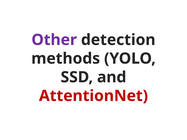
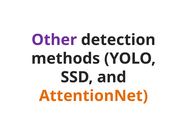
AttentionNet colour: red -> orange (93, 96)
